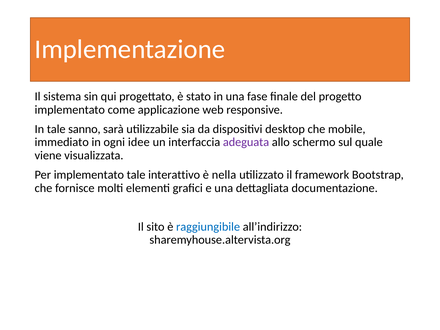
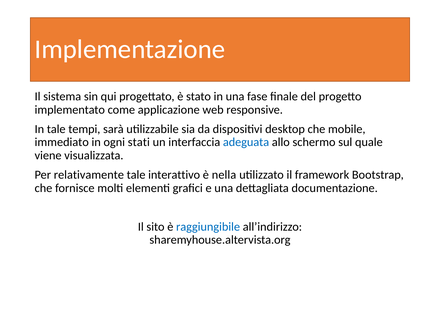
sanno: sanno -> tempi (84, 129)
idee: idee -> stati (139, 142)
adeguata colour: purple -> blue (246, 142)
Per implementato: implementato -> relativamente (89, 175)
